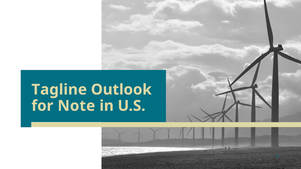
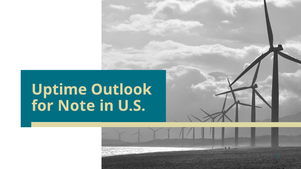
Tagline: Tagline -> Uptime (59, 90)
